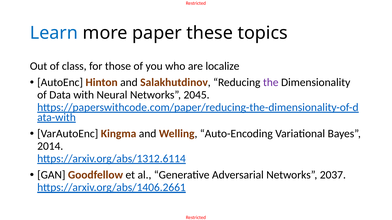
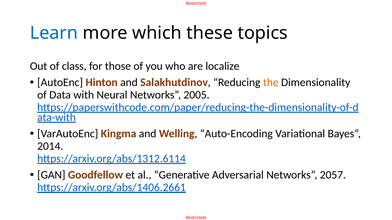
paper: paper -> which (157, 33)
the colour: purple -> orange (271, 83)
2045: 2045 -> 2005 (197, 95)
2037: 2037 -> 2057 (333, 175)
